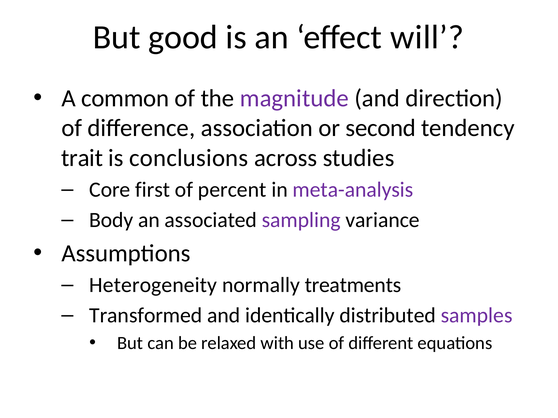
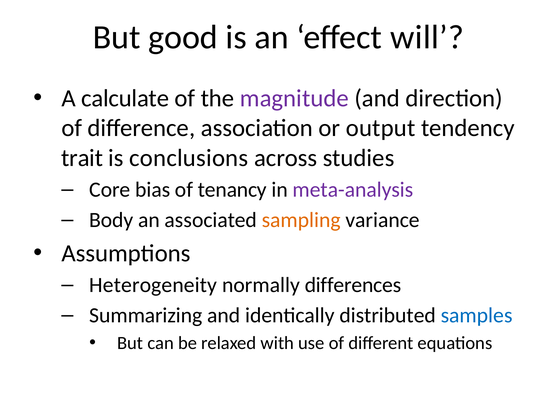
common: common -> calculate (125, 98)
second: second -> output (381, 128)
first: first -> bias (153, 190)
percent: percent -> tenancy (232, 190)
sampling colour: purple -> orange (301, 220)
treatments: treatments -> differences (353, 285)
Transformed: Transformed -> Summarizing (146, 316)
samples colour: purple -> blue (477, 316)
